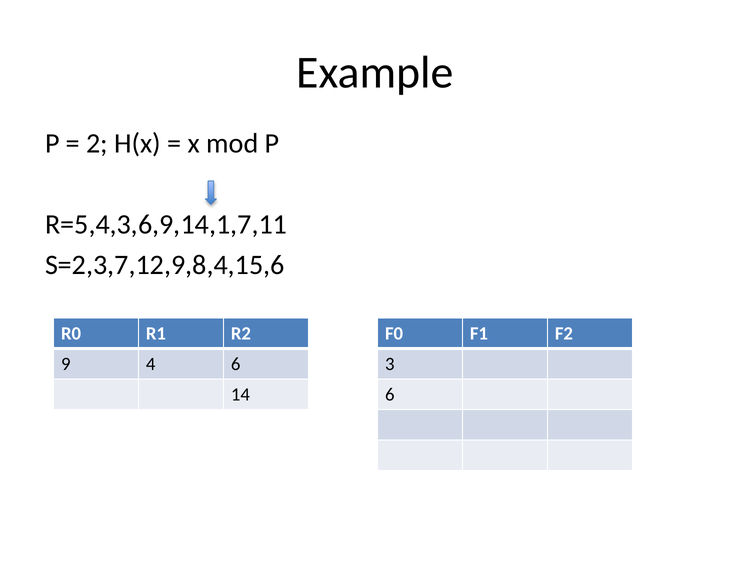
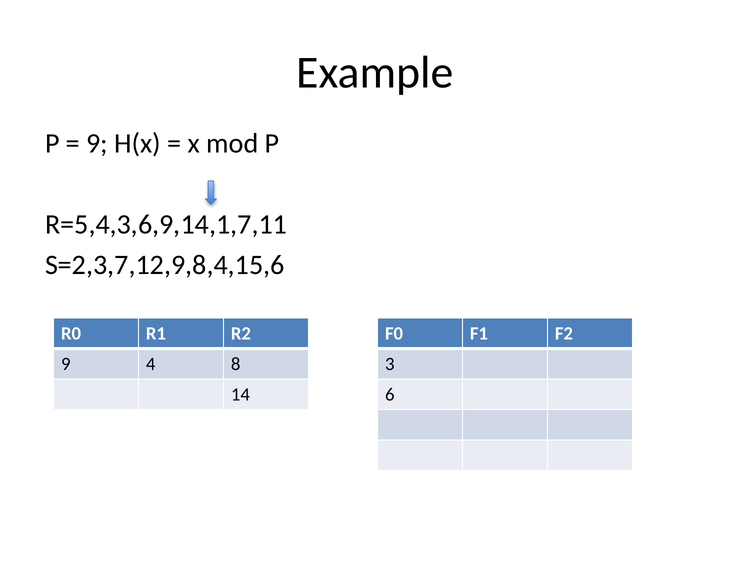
2: 2 -> 9 (97, 143)
4 6: 6 -> 8 (236, 364)
